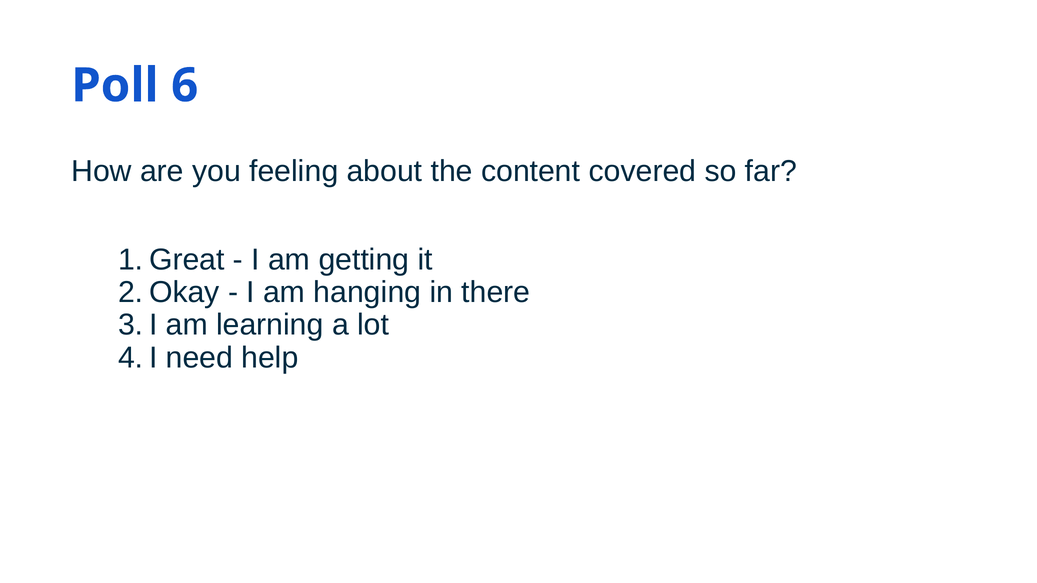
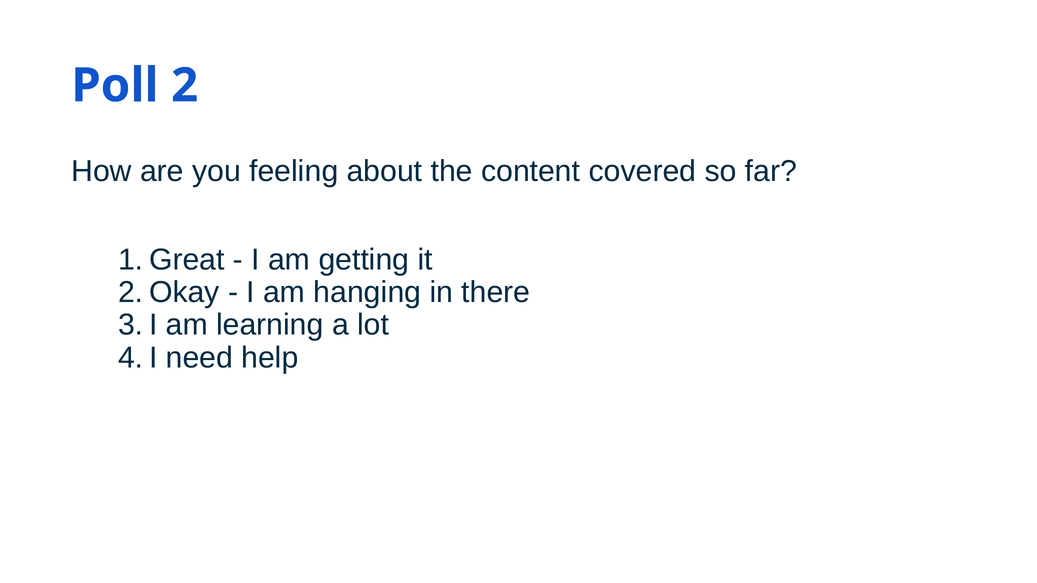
6: 6 -> 2 (185, 86)
